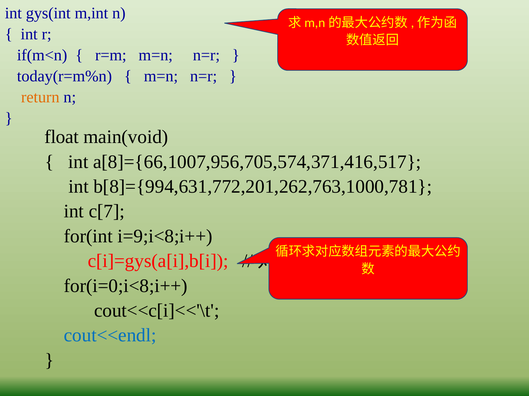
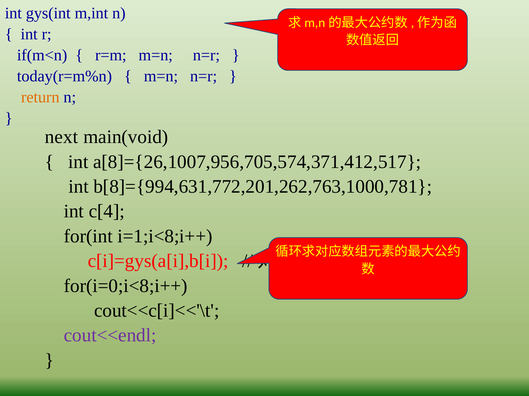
float: float -> next (62, 137)
a[8]={66,1007,956,705,574,371,416,517: a[8]={66,1007,956,705,574,371,416,517 -> a[8]={26,1007,956,705,574,371,412,517 (257, 162)
c[7: c[7 -> c[4 (107, 212)
i=9;i<8;i++: i=9;i<8;i++ -> i=1;i<8;i++ (165, 237)
cout<<endl colour: blue -> purple (110, 336)
